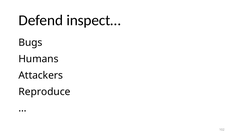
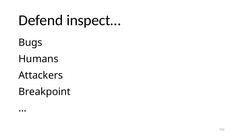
Reproduce: Reproduce -> Breakpoint (45, 92)
